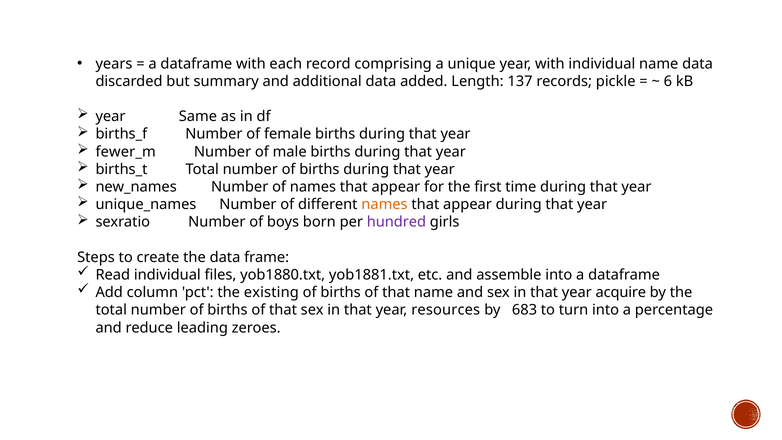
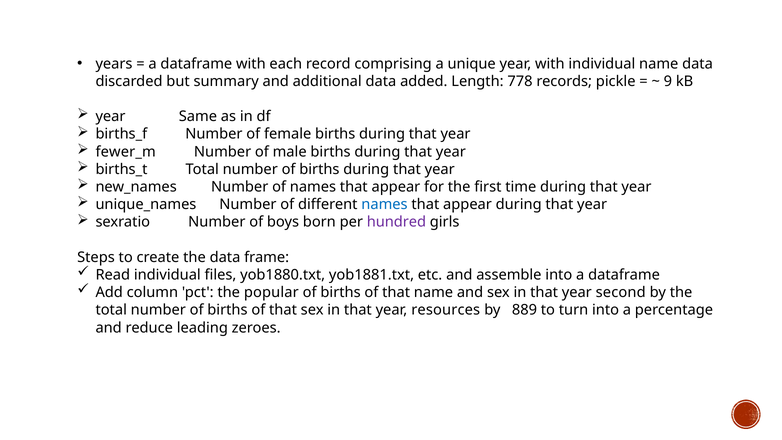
137: 137 -> 778 (520, 81)
6: 6 -> 9 (668, 81)
names colour: orange -> blue (384, 204)
existing: existing -> popular (271, 292)
acquire: acquire -> second (621, 292)
683: 683 -> 889 (524, 310)
